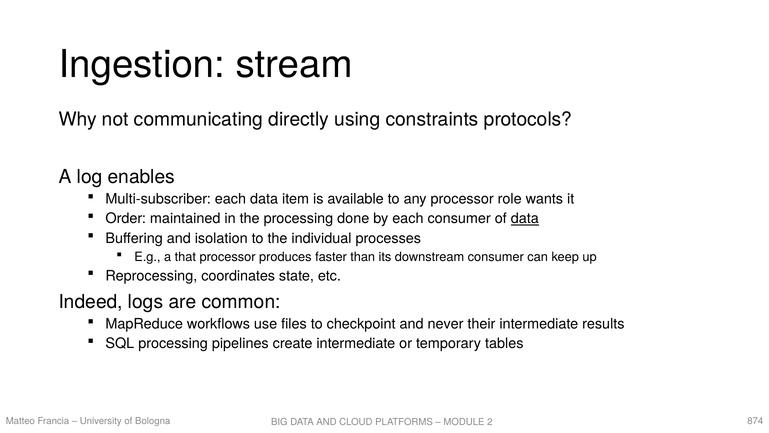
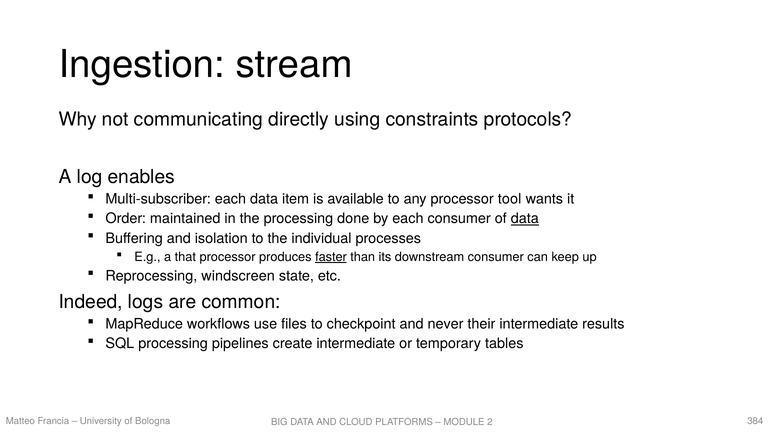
role: role -> tool (510, 199)
faster underline: none -> present (331, 257)
coordinates: coordinates -> windscreen (238, 275)
874: 874 -> 384 (755, 421)
